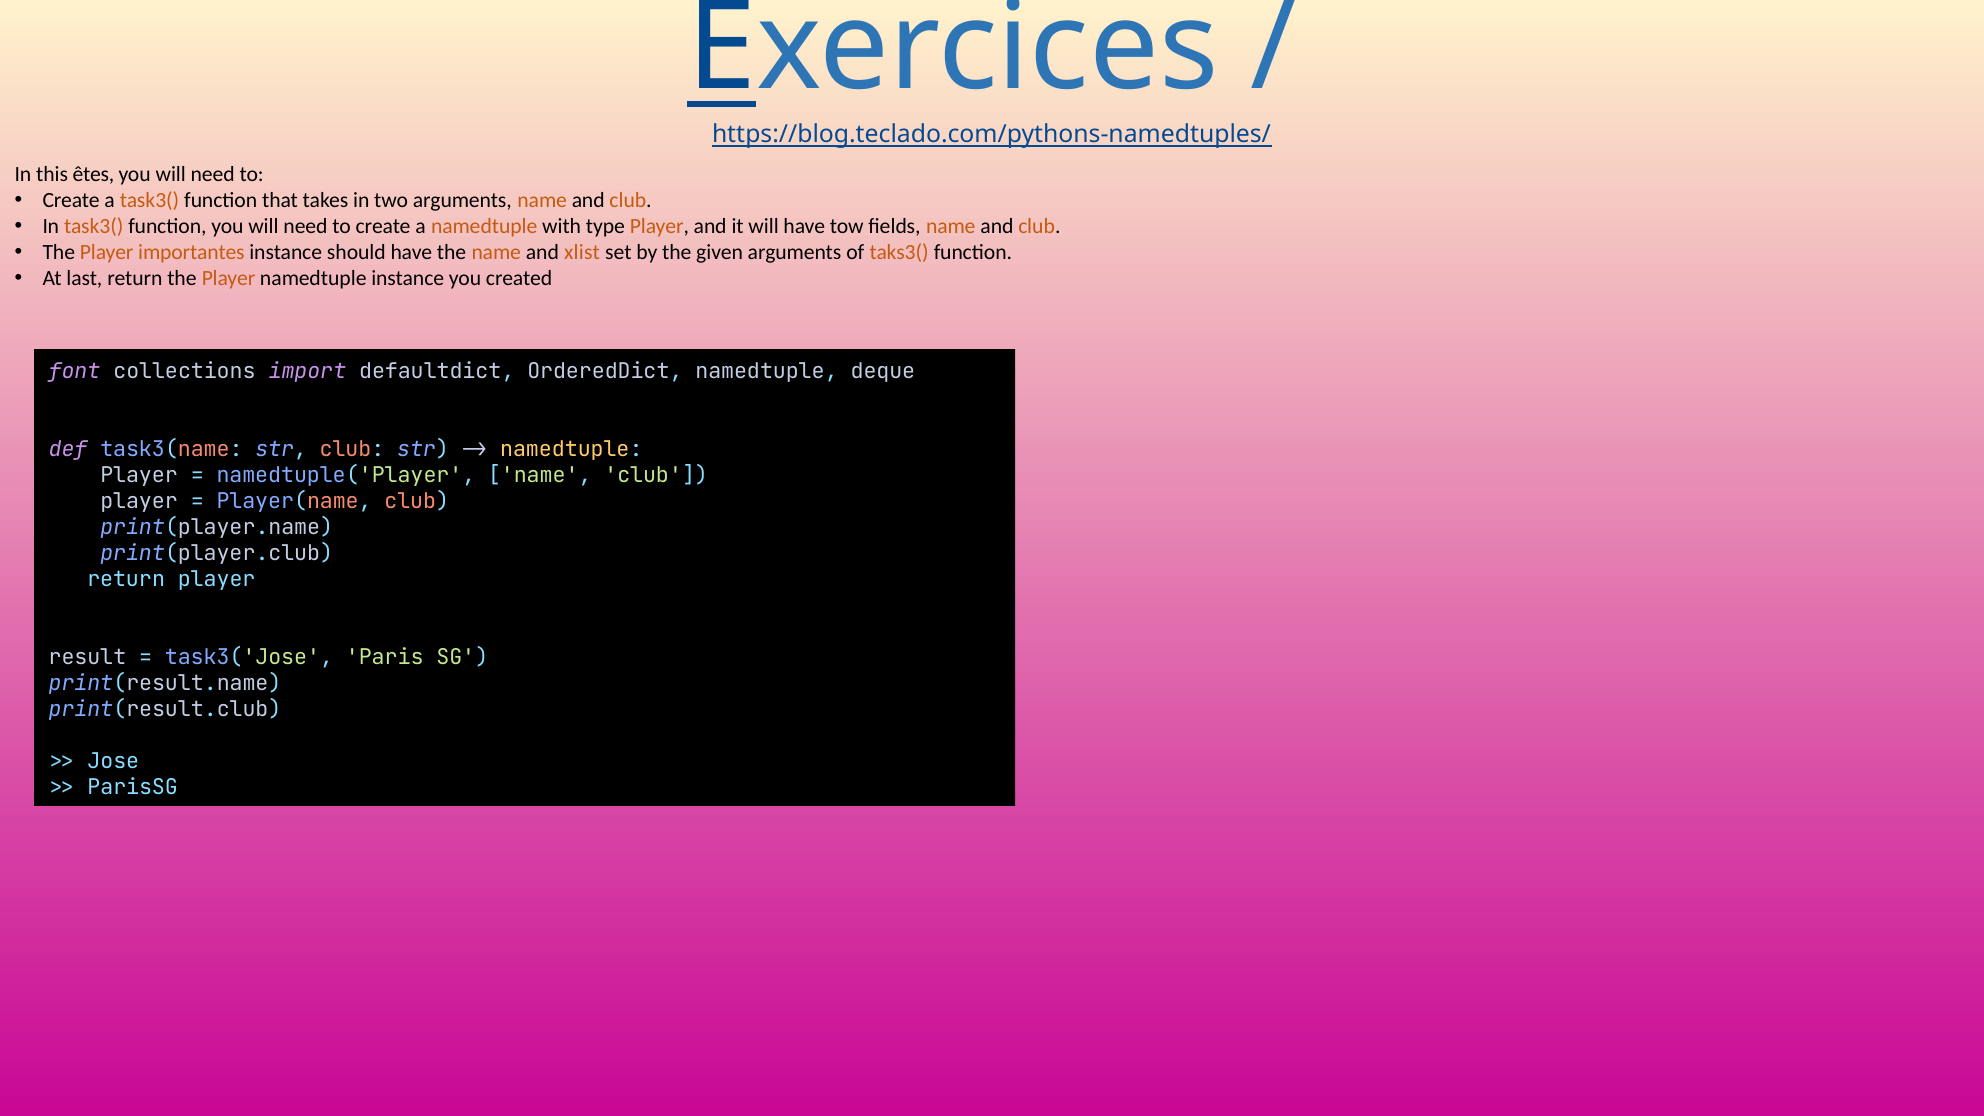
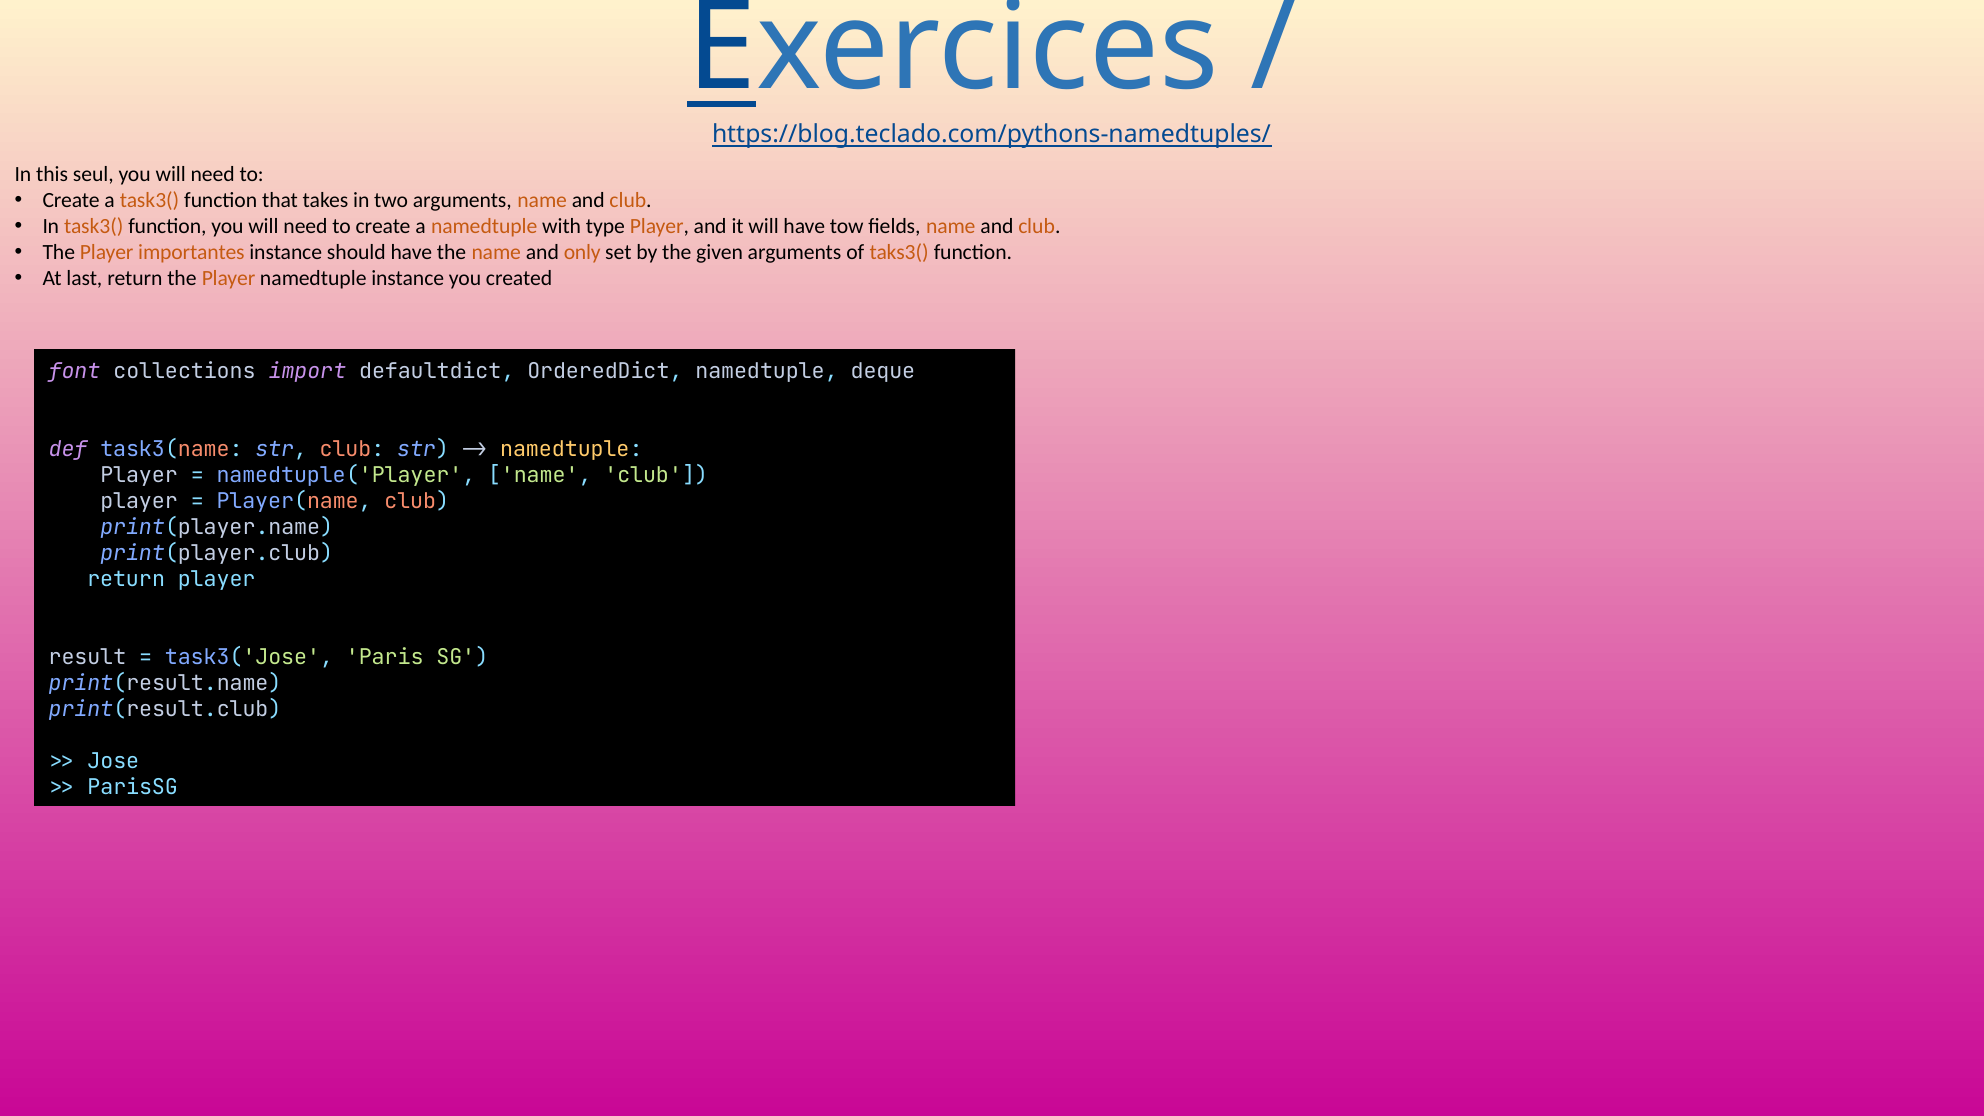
êtes: êtes -> seul (93, 174)
xlist: xlist -> only (582, 252)
